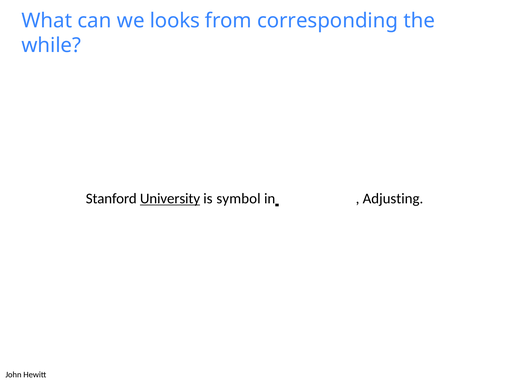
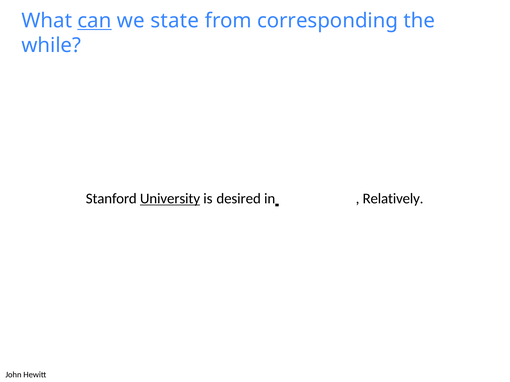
can underline: none -> present (94, 21)
looks: looks -> state (175, 21)
symbol: symbol -> desired (239, 199)
Adjusting: Adjusting -> Relatively (393, 199)
